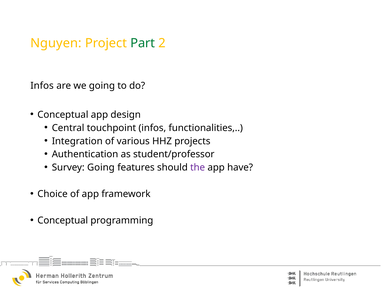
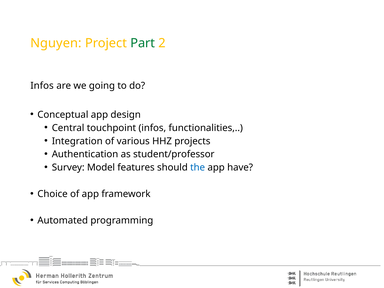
Survey Going: Going -> Model (101, 168)
the colour: purple -> blue (198, 168)
Conceptual: Conceptual -> Automated (63, 220)
